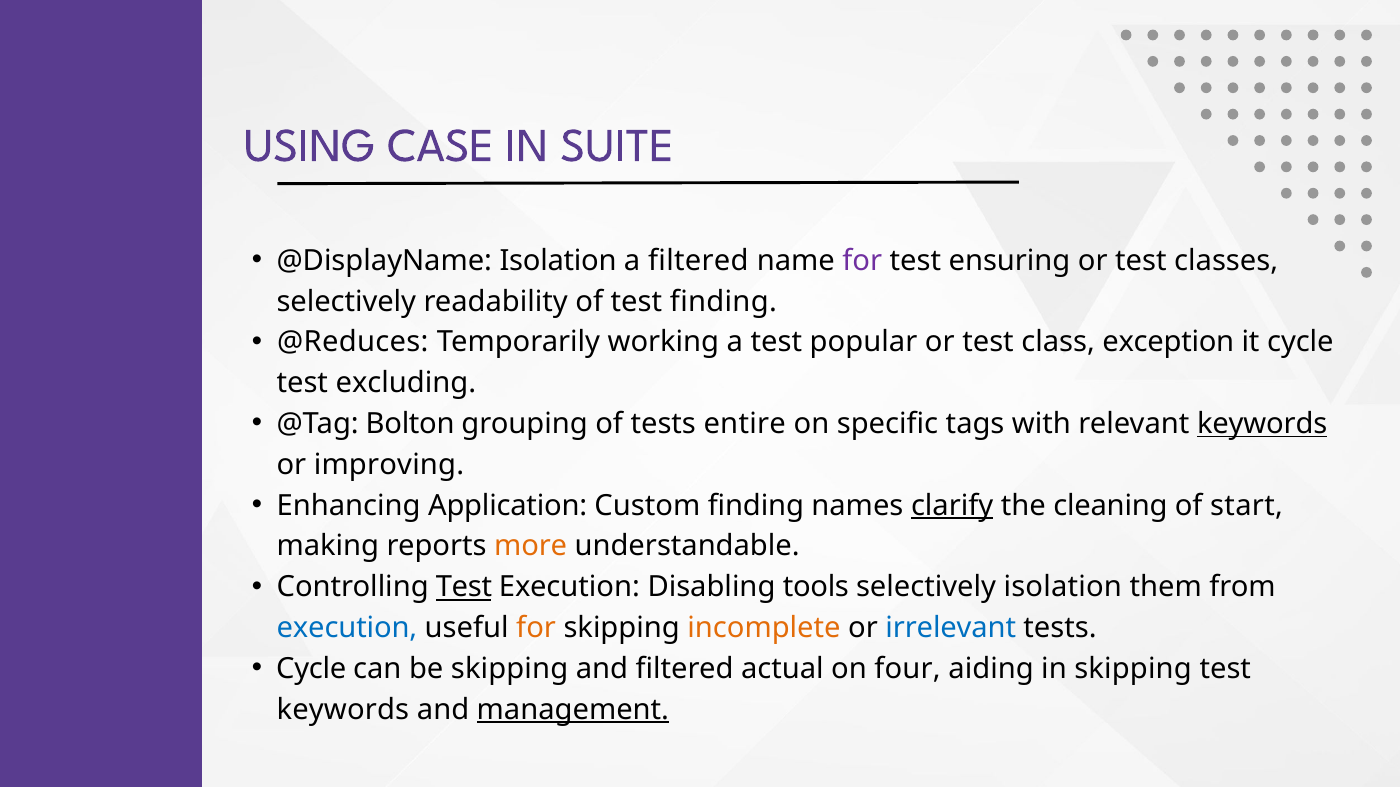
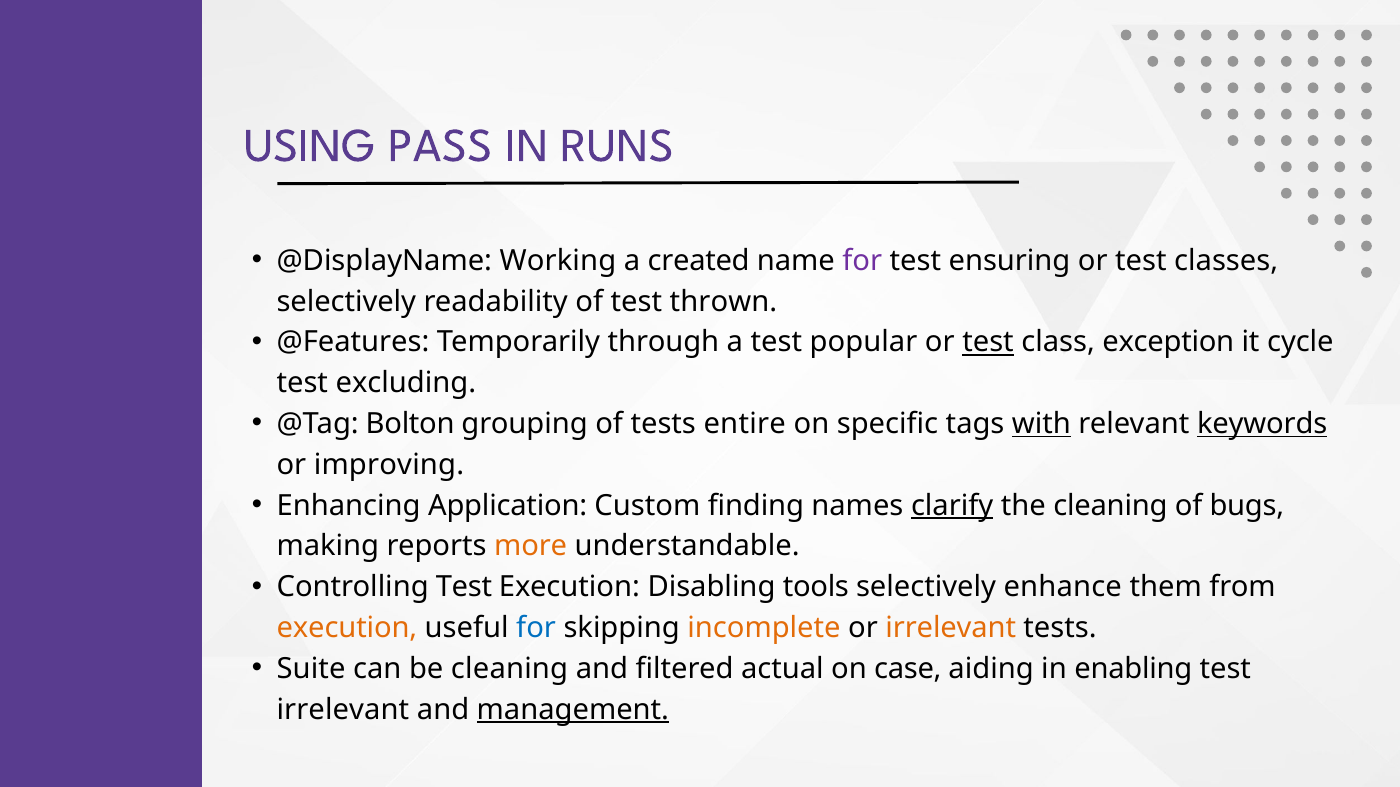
CASE: CASE -> PASS (440, 146)
SUITE: SUITE -> RUNS (617, 146)
@DisplayName Isolation: Isolation -> Working (558, 261)
a filtered: filtered -> created (699, 261)
test finding: finding -> thrown (723, 302)
@Reduces: @Reduces -> @Features (353, 343)
working: working -> through (663, 343)
test underline: none -> present (988, 343)
with underline: none -> present (1041, 424)
start: start -> bugs (1247, 506)
Test underline: present -> none (464, 588)
selectively isolation: isolation -> enhance (1063, 588)
execution colour: blue -> orange (347, 628)
for colour: orange -> blue (536, 628)
irrelevant colour: blue -> orange (951, 628)
Cycle: Cycle -> Suite (311, 669)
be skipping: skipping -> cleaning (510, 669)
four: four -> case (908, 669)
in skipping: skipping -> enabling (1133, 669)
keywords: keywords -> irrelevant (343, 710)
